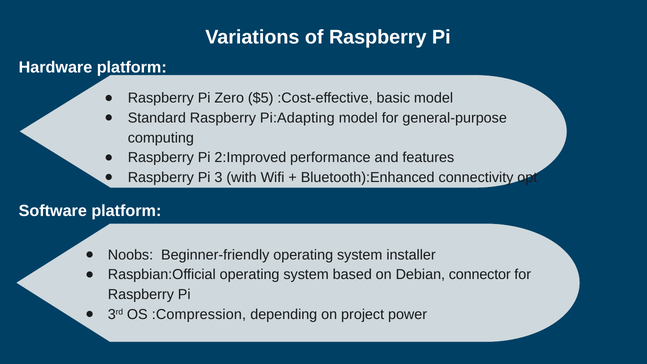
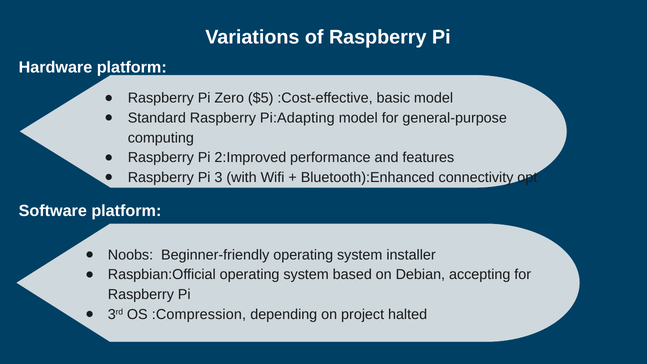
connector: connector -> accepting (480, 275)
power: power -> halted (408, 314)
